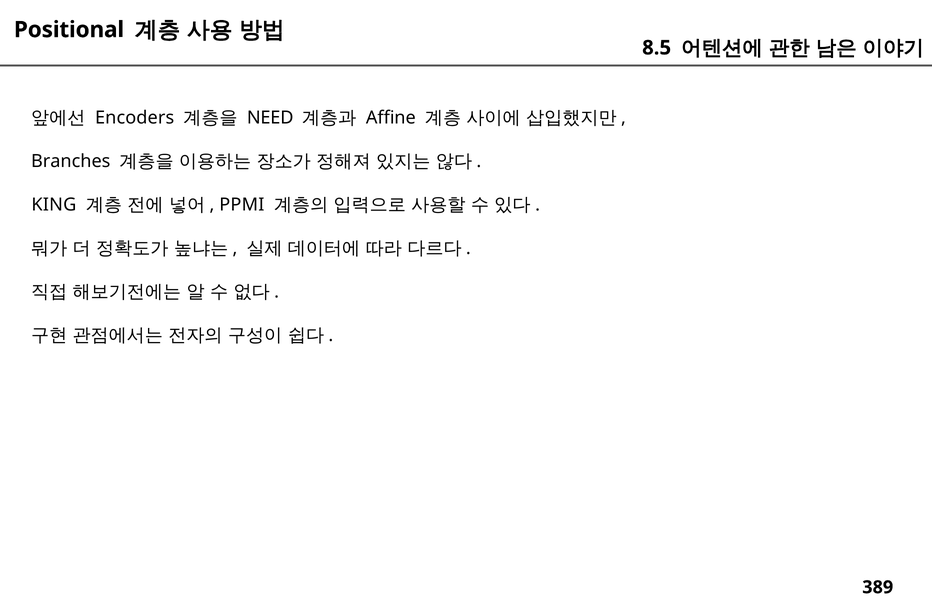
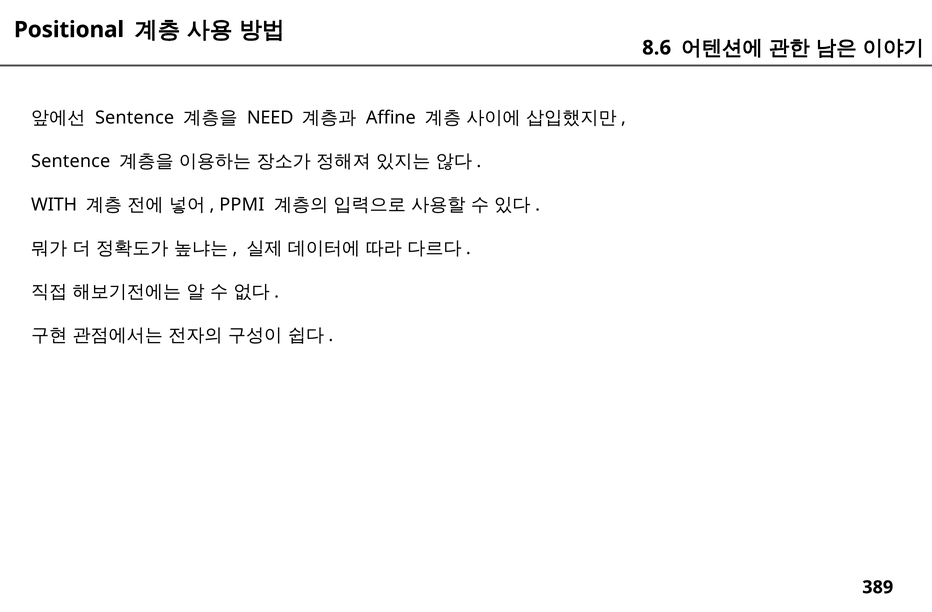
8.5: 8.5 -> 8.6 (657, 48)
Encoders: Encoders -> Sentence (135, 118)
Branches: Branches -> Sentence (71, 161)
KING: KING -> WITH (54, 205)
